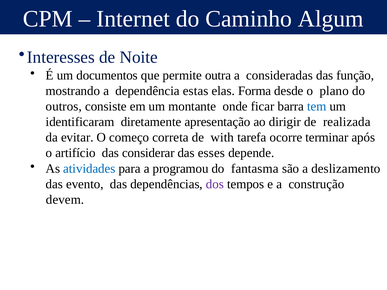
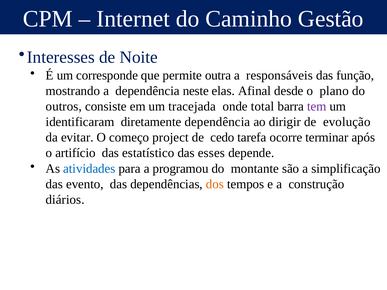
Algum: Algum -> Gestão (331, 19)
documentos: documentos -> corresponde (107, 75)
consideradas: consideradas -> responsáveis (280, 75)
estas: estas -> neste (196, 91)
Forma: Forma -> Afinal (255, 91)
montante: montante -> tracejada (192, 106)
ficar: ficar -> total (263, 106)
tem colour: blue -> purple (317, 106)
diretamente apresentação: apresentação -> dependência (217, 122)
realizada: realizada -> evolução (347, 122)
correta: correta -> project (171, 137)
with: with -> cedo (222, 137)
considerar: considerar -> estatístico (148, 153)
fantasma: fantasma -> montante (255, 169)
deslizamento: deslizamento -> simplificação (346, 169)
dos colour: purple -> orange (215, 184)
devem: devem -> diários (65, 200)
